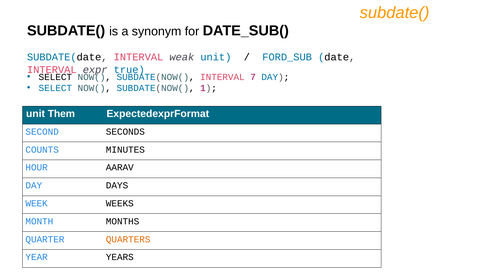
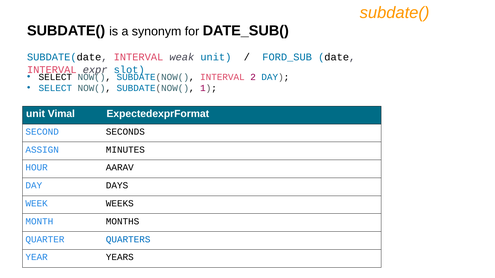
true: true -> slot (129, 70)
7: 7 -> 2 (253, 77)
Them: Them -> Vimal (61, 114)
COUNTS: COUNTS -> ASSIGN (42, 150)
QUARTERS colour: orange -> blue (128, 240)
